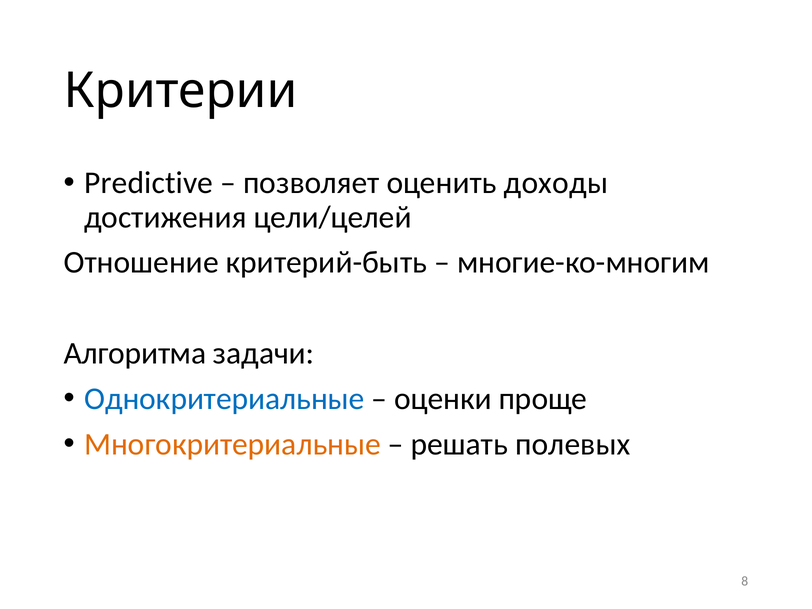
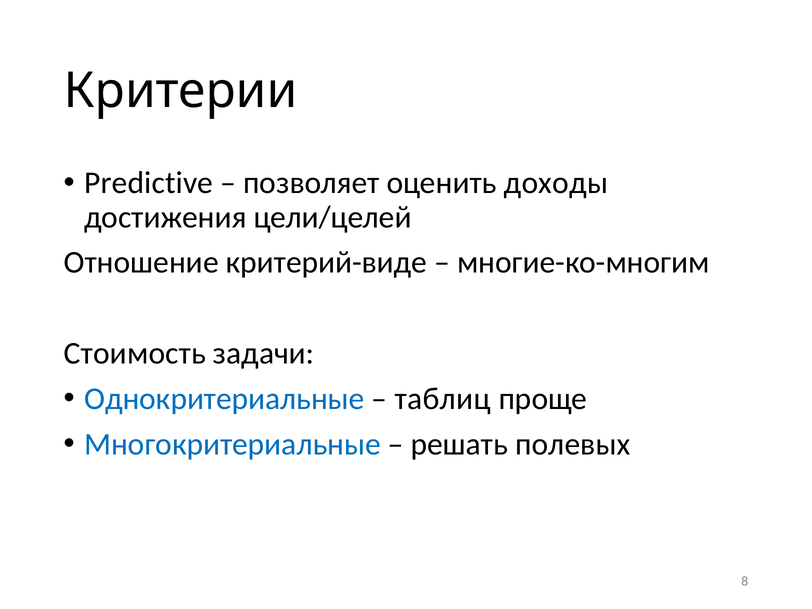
критерий-быть: критерий-быть -> критерий-виде (326, 263)
Алгоритма: Алгоритма -> Стоимость (135, 353)
оценки: оценки -> таблиц (443, 399)
Многокритериальные colour: orange -> blue (233, 444)
